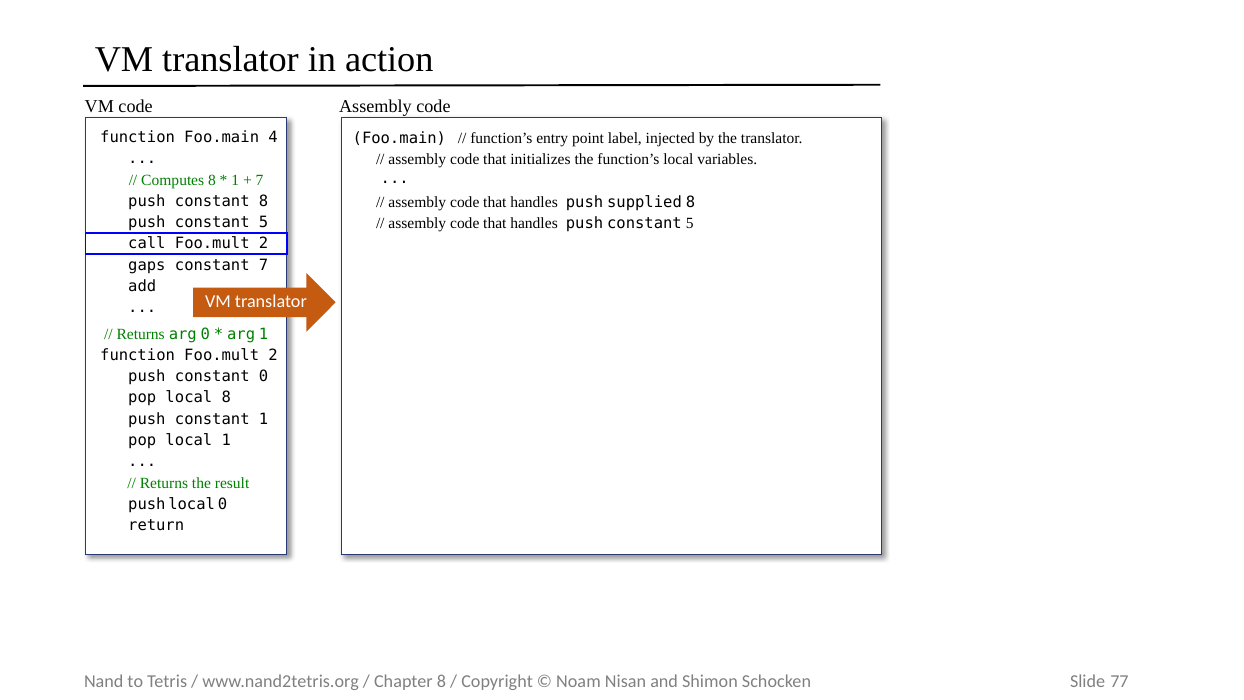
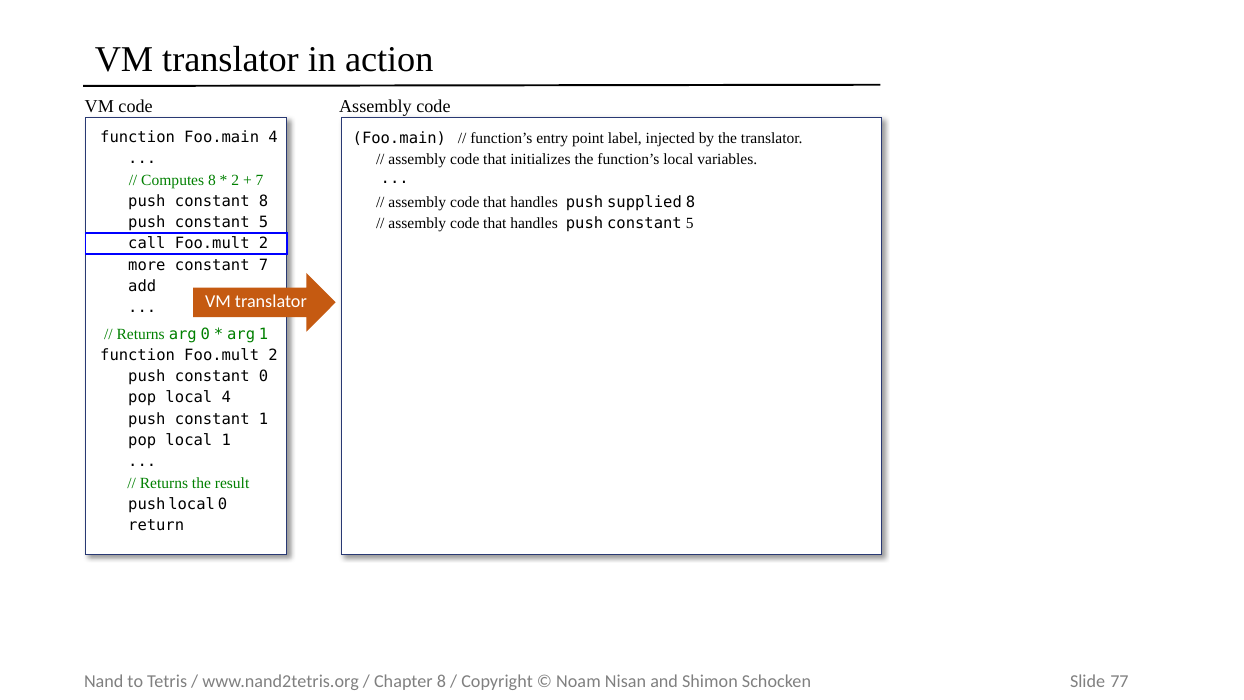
1: 1 -> 2 (235, 180)
gaps: gaps -> more (147, 265)
local 8: 8 -> 4 (226, 398)
